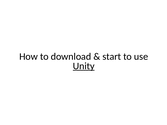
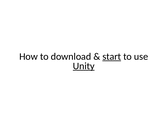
start underline: none -> present (112, 57)
